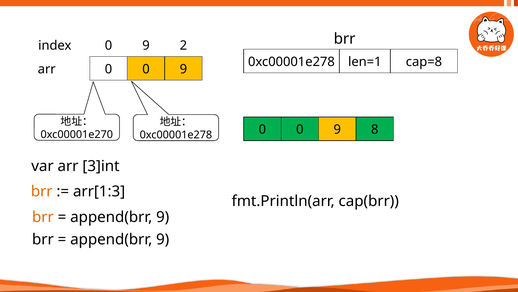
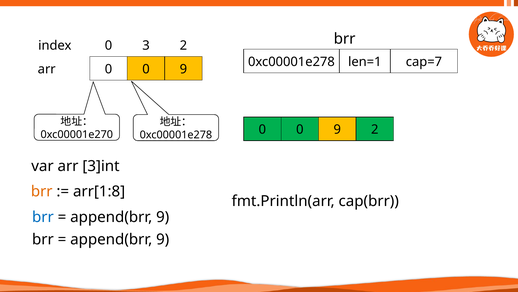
0 9: 9 -> 3 (146, 45)
cap=8: cap=8 -> cap=7 (424, 62)
8: 8 -> 2 (375, 129)
arr[1:3: arr[1:3 -> arr[1:8 (99, 191)
brr colour: orange -> blue (43, 217)
